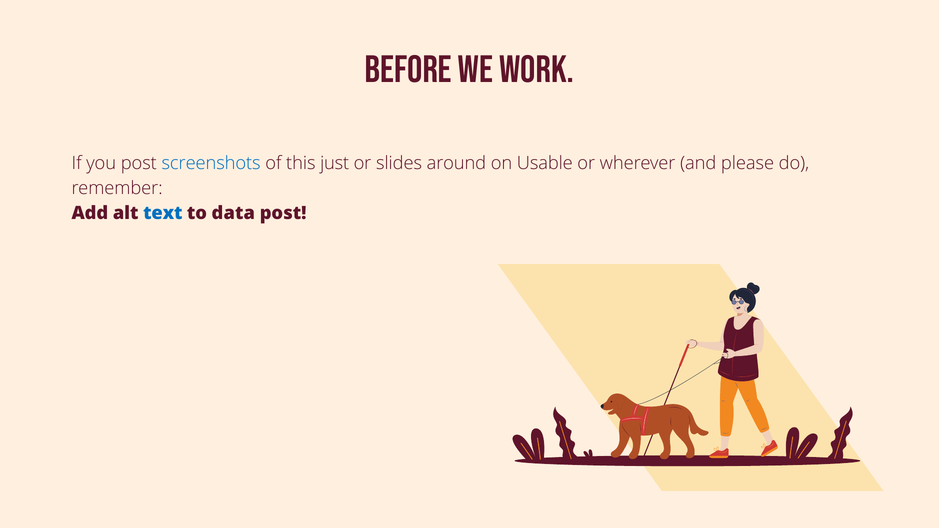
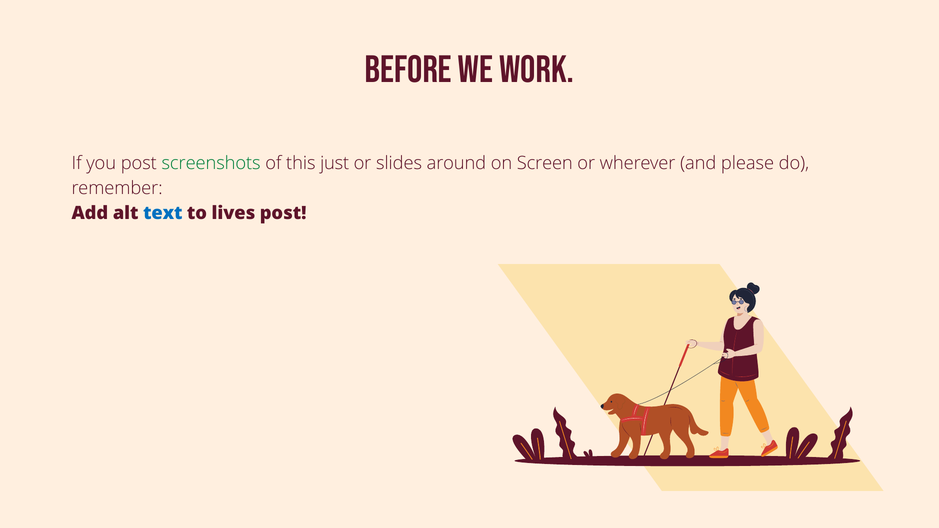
screenshots colour: blue -> green (211, 163)
Usable: Usable -> Screen (545, 163)
data: data -> lives (233, 213)
